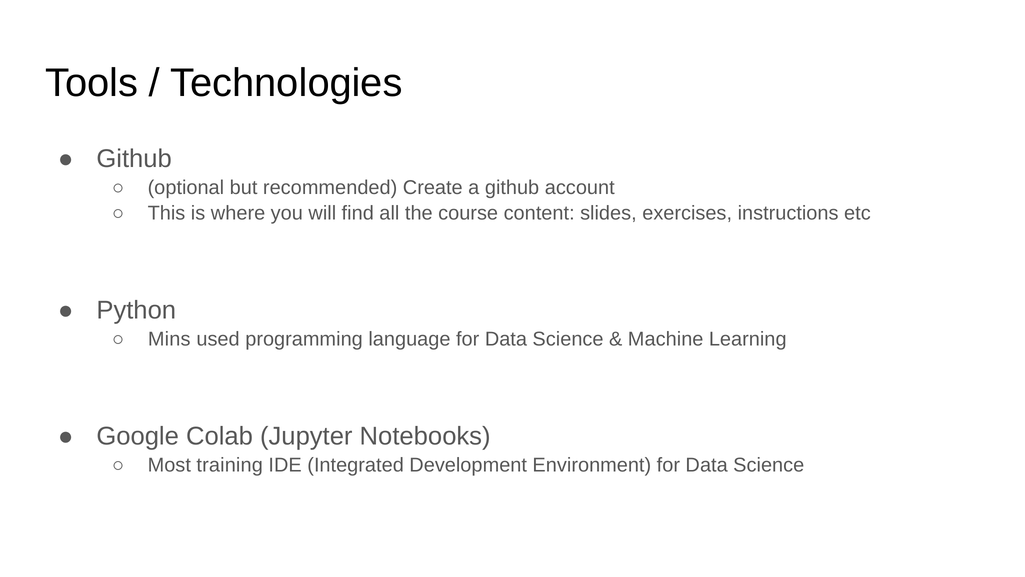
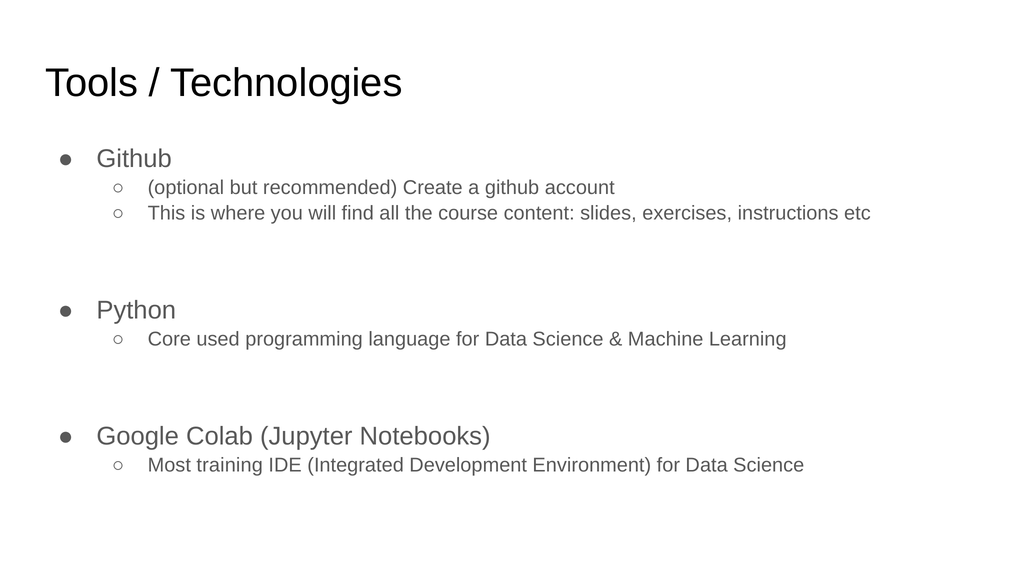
Mins: Mins -> Core (169, 339)
